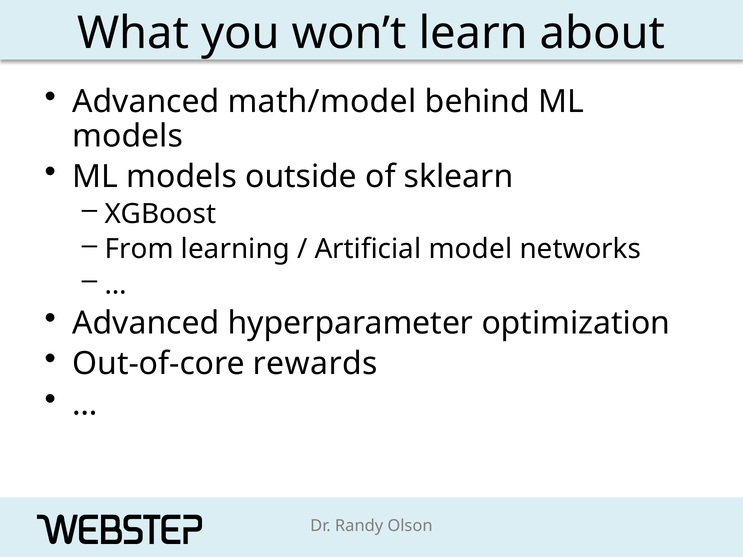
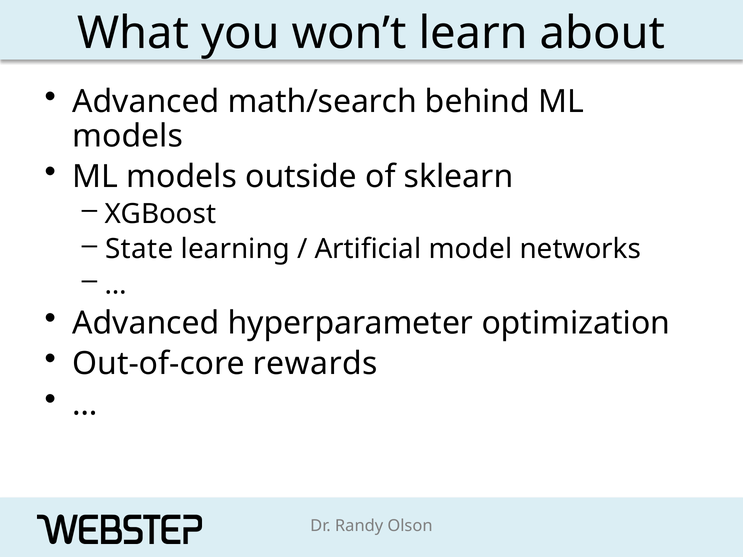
math/model: math/model -> math/search (322, 102)
From: From -> State (139, 249)
